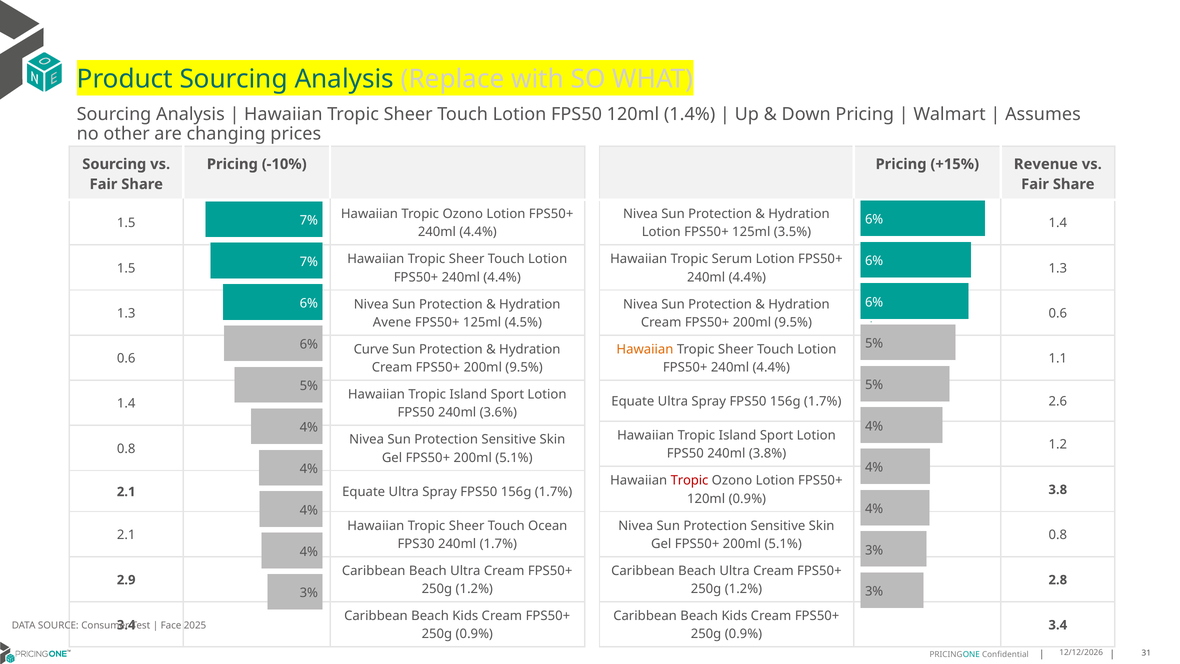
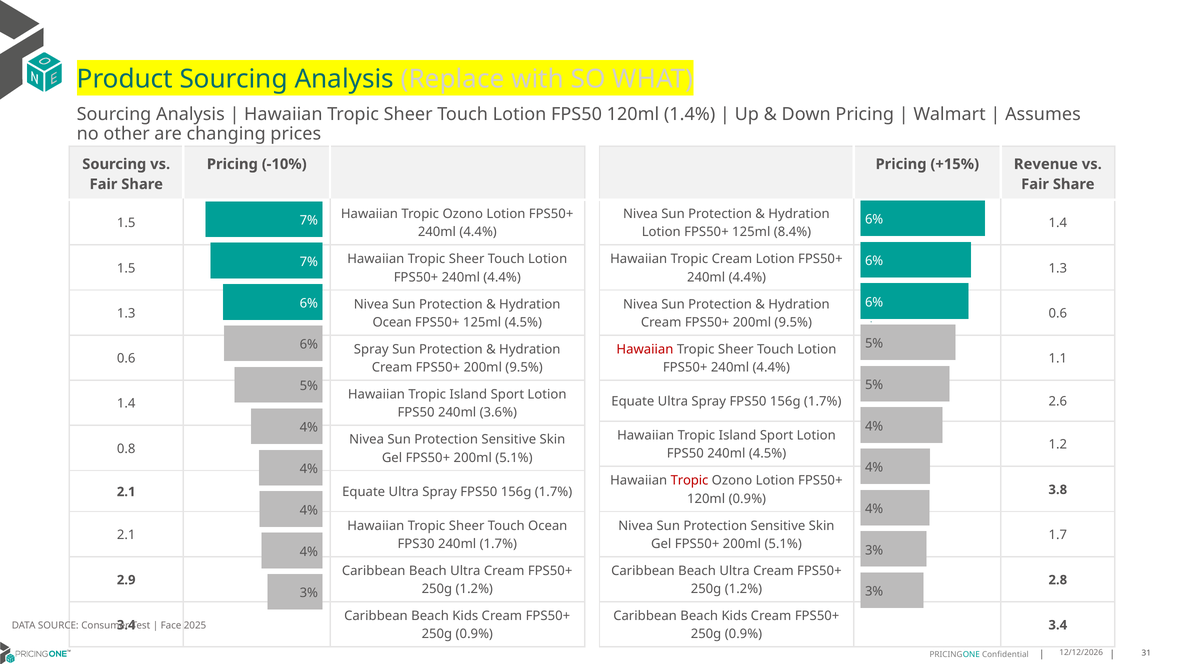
3.5%: 3.5% -> 8.4% (793, 232)
Tropic Serum: Serum -> Cream (732, 259)
Avene: Avene -> Ocean (392, 322)
Curve: Curve -> Spray (371, 349)
Hawaiian colour: orange -> red (645, 349)
240ml 3.8%: 3.8% -> 4.5% (768, 454)
0.8: 0.8 -> 1.7 (1058, 535)
